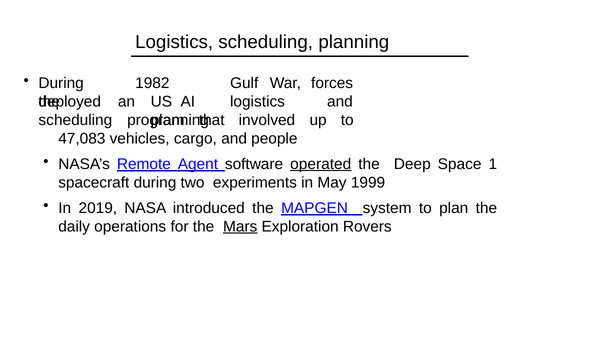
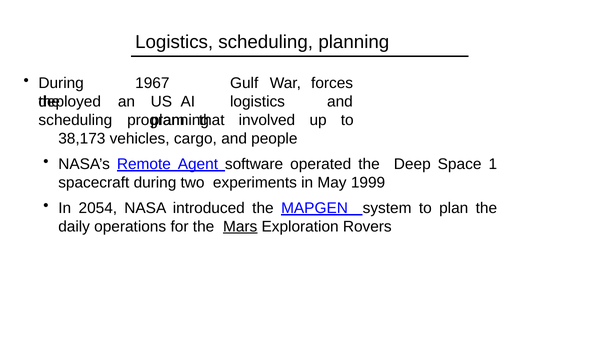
1982: 1982 -> 1967 (152, 83)
47,083: 47,083 -> 38,173 (82, 139)
operated underline: present -> none (321, 164)
2019: 2019 -> 2054 (98, 208)
